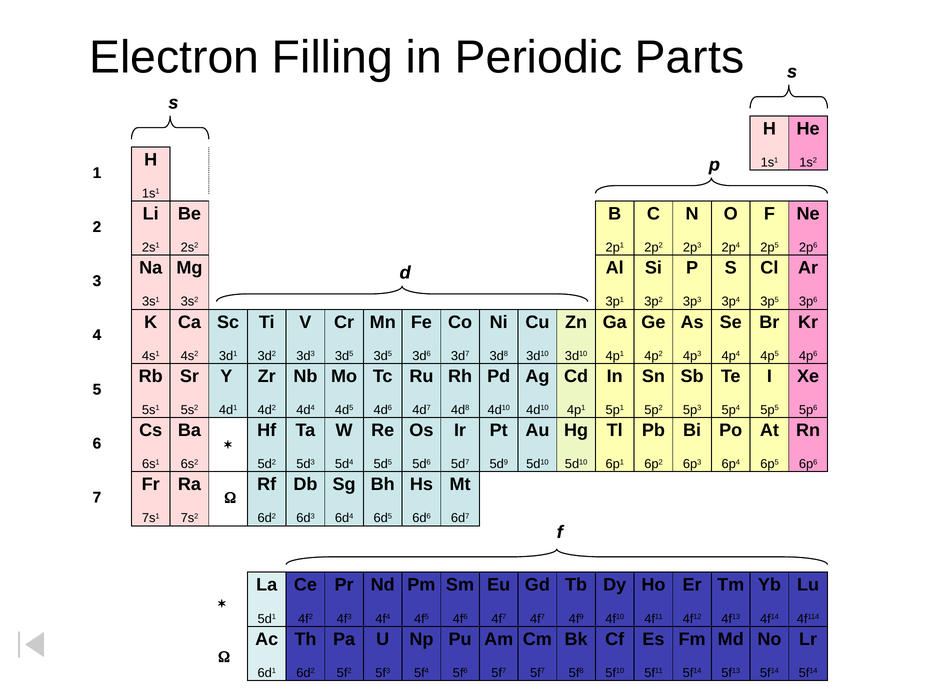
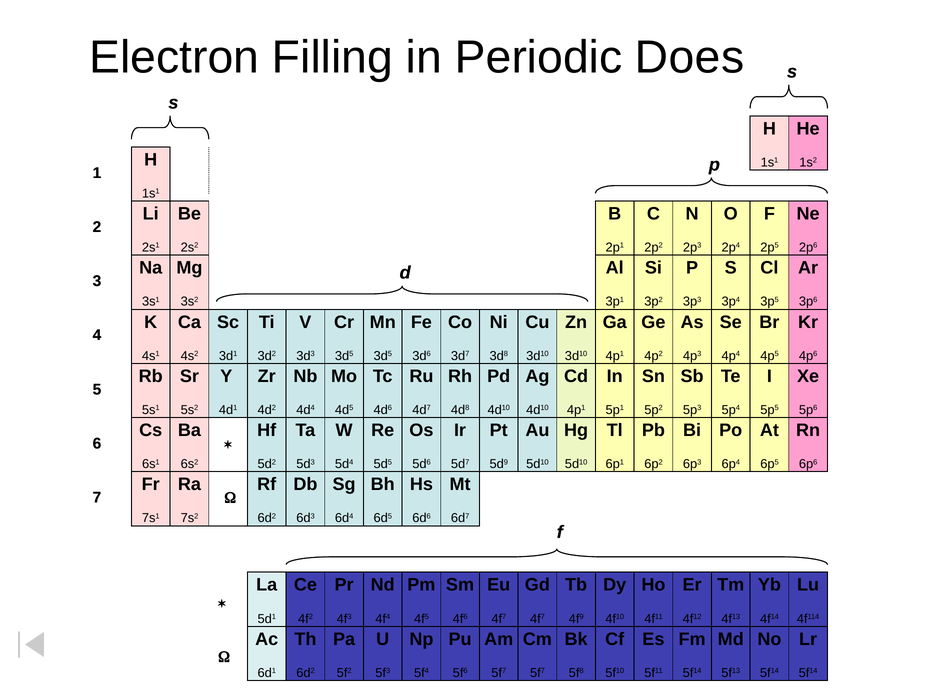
Parts: Parts -> Does (690, 57)
